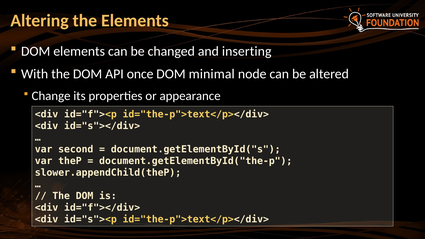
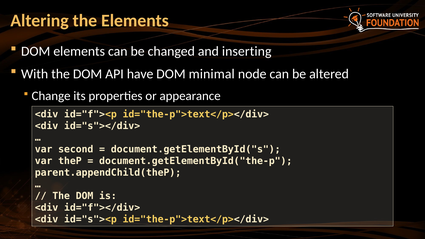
once: once -> have (140, 74)
slower.appendChild(theP: slower.appendChild(theP -> parent.appendChild(theP (108, 173)
